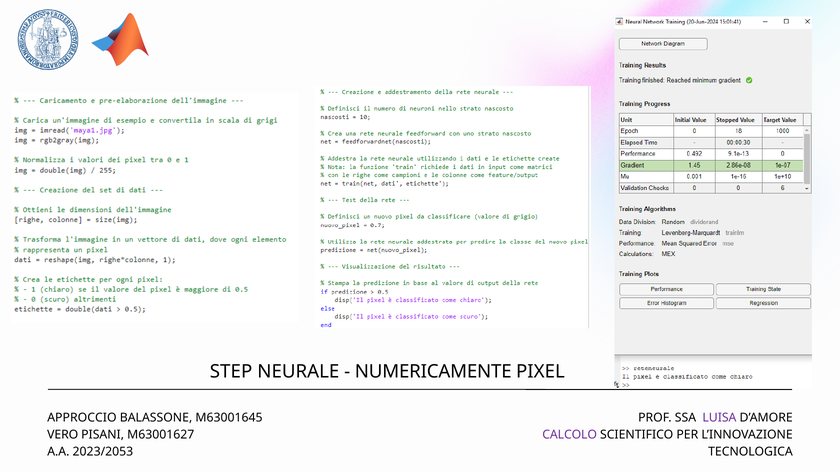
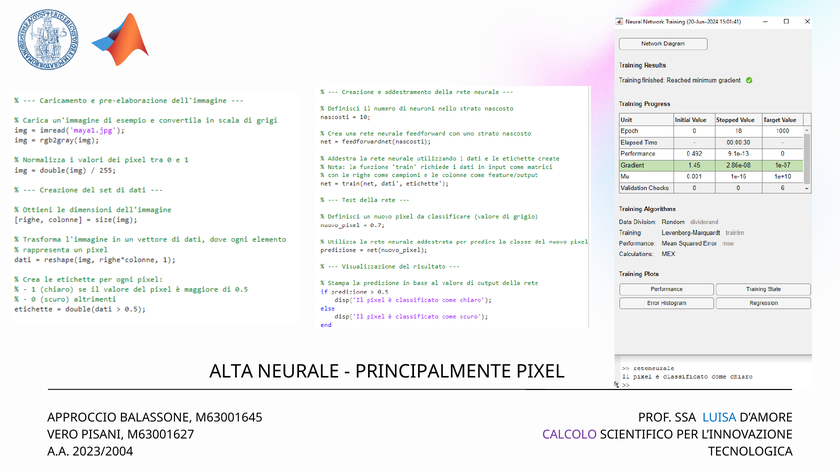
STEP: STEP -> ALTA (231, 372)
NUMERICAMENTE: NUMERICAMENTE -> PRINCIPALMENTE (433, 372)
LUISA colour: purple -> blue (719, 418)
2023/2053: 2023/2053 -> 2023/2004 (103, 452)
